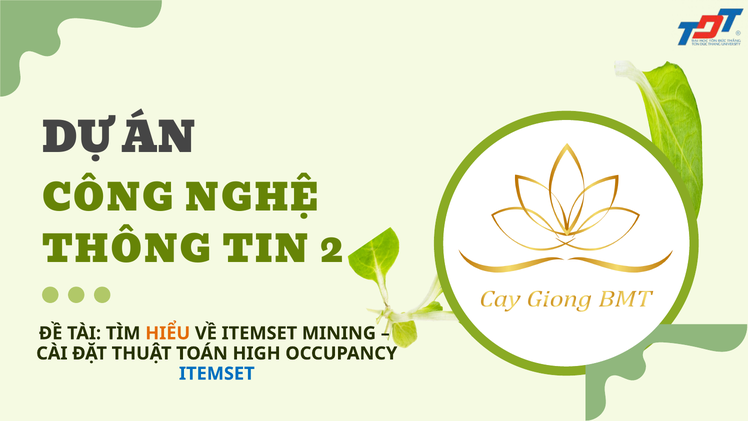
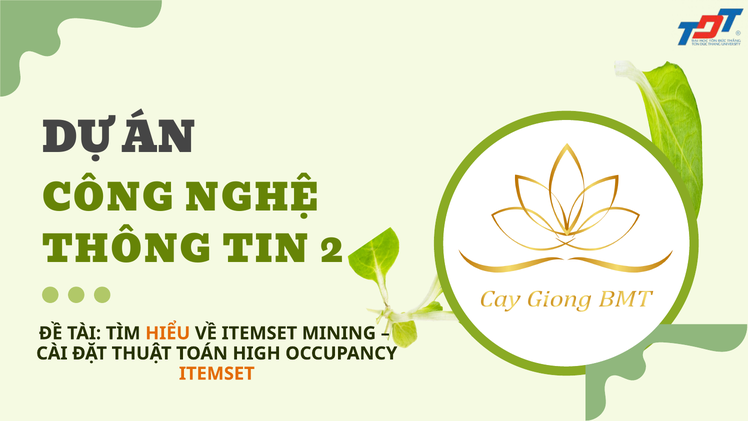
ITEMSET colour: blue -> orange (217, 373)
